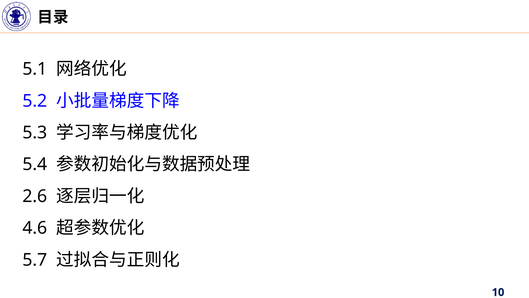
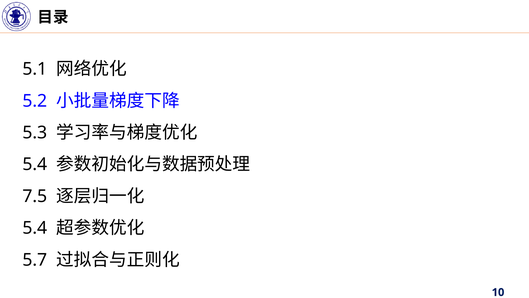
2.6: 2.6 -> 7.5 (35, 196)
4.6: 4.6 -> 5.4 (35, 228)
